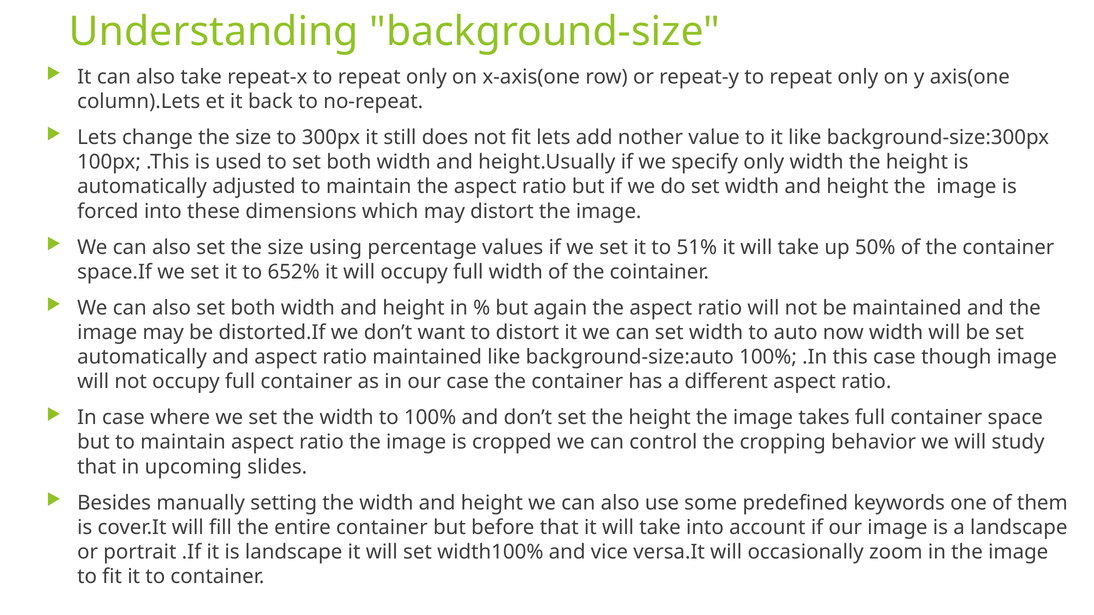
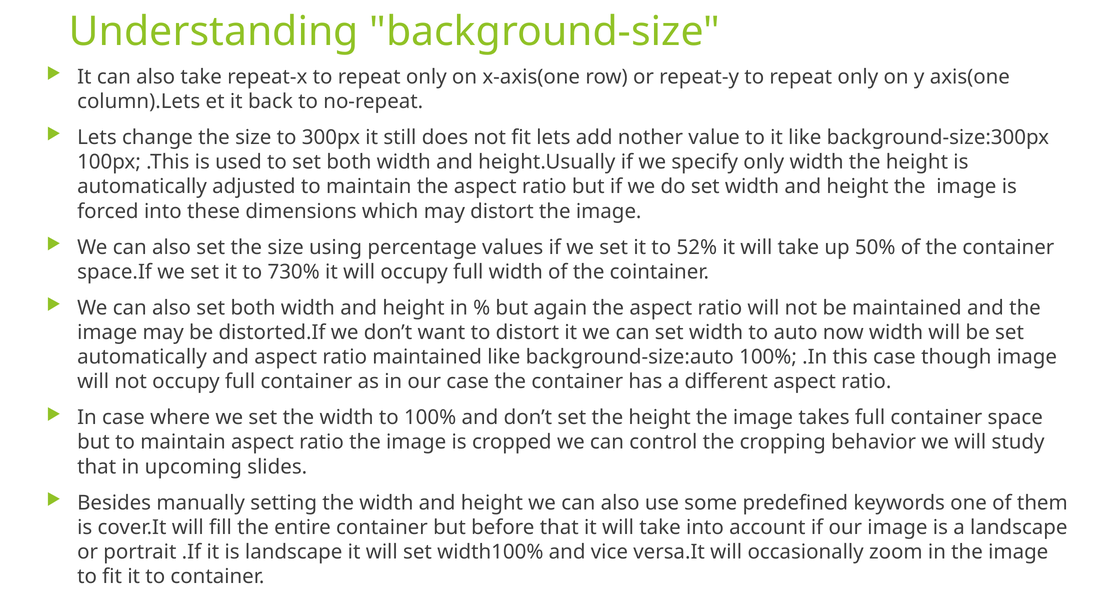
51%: 51% -> 52% (697, 247)
652%: 652% -> 730% (294, 272)
